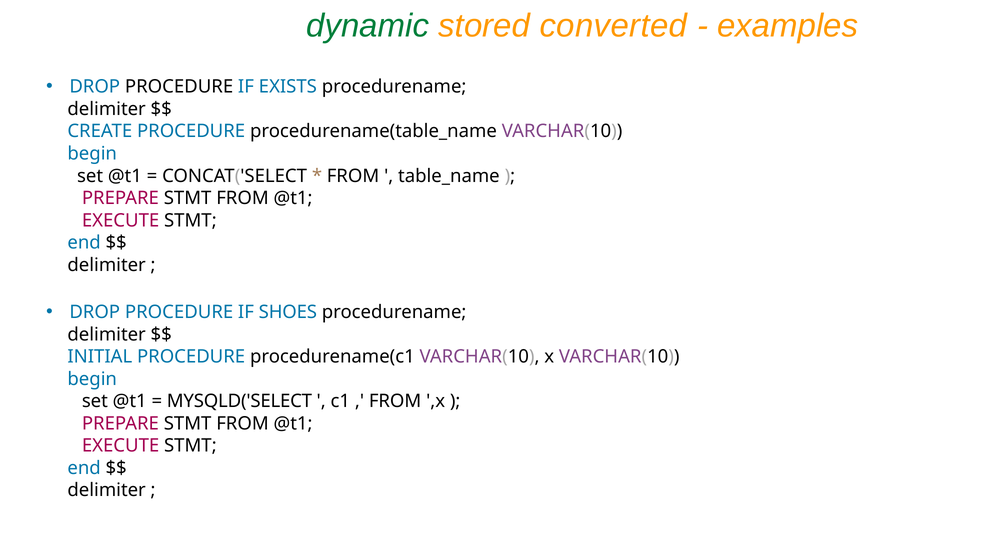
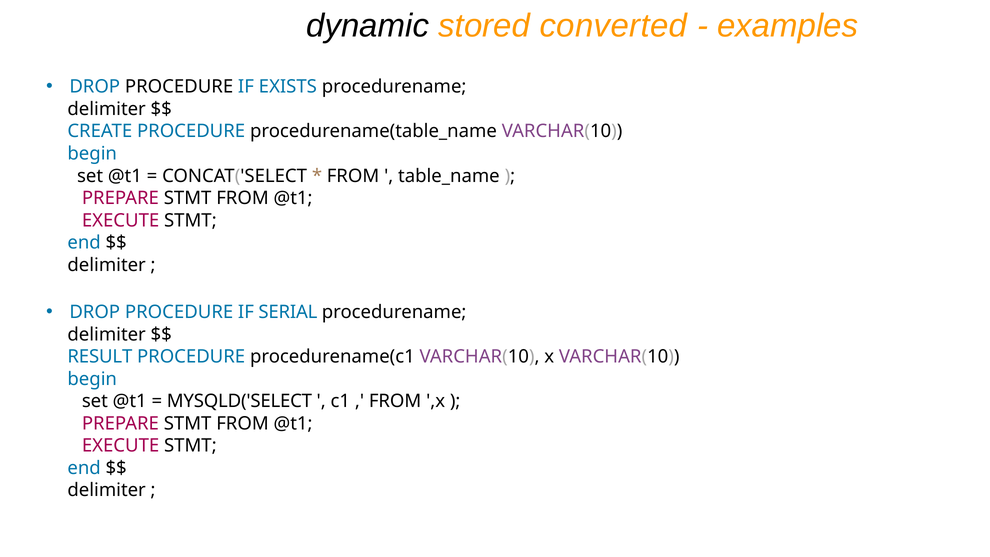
dynamic colour: green -> black (368, 26)
SHOES: SHOES -> SERIAL (288, 312)
INITIAL: INITIAL -> RESULT (100, 357)
